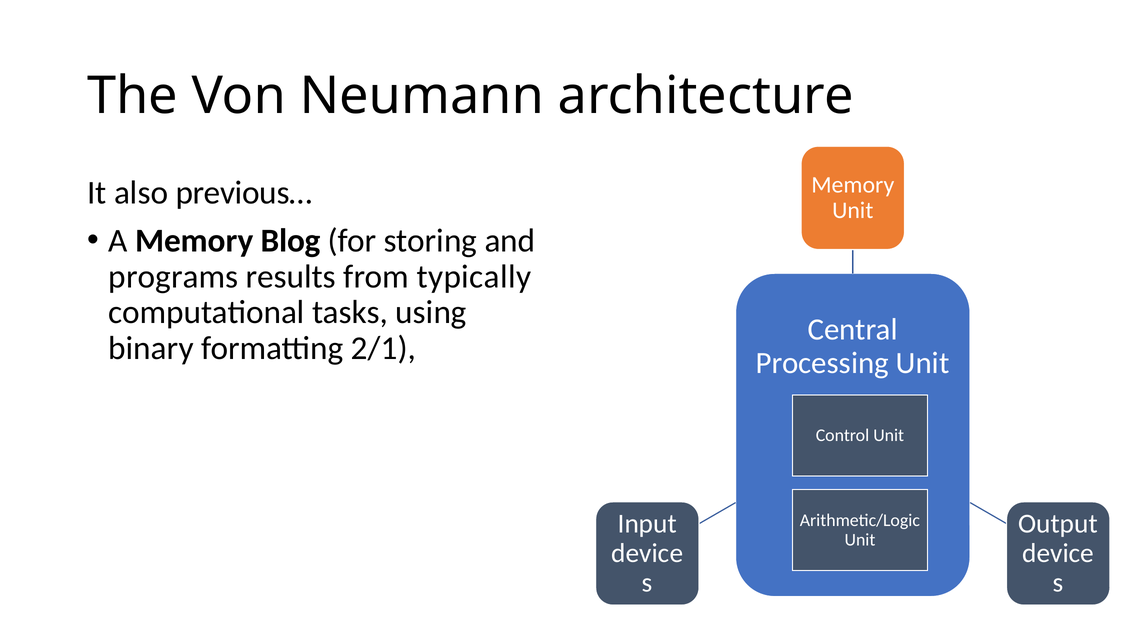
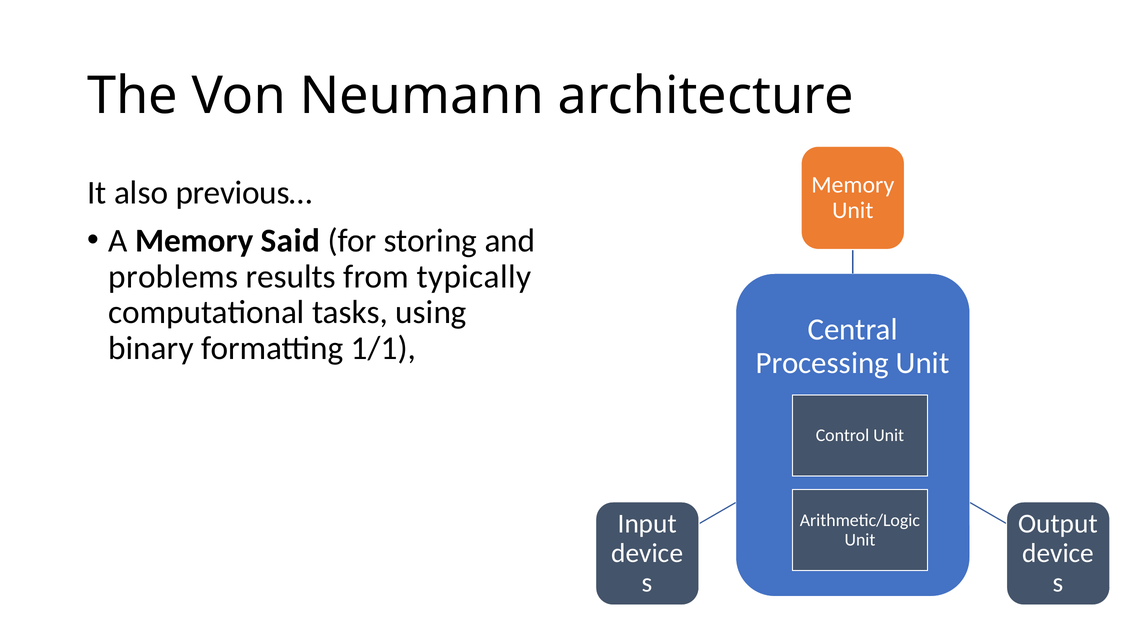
Blog: Blog -> Said (290, 241)
programs: programs -> problems (173, 277)
2/1: 2/1 -> 1/1 (383, 349)
